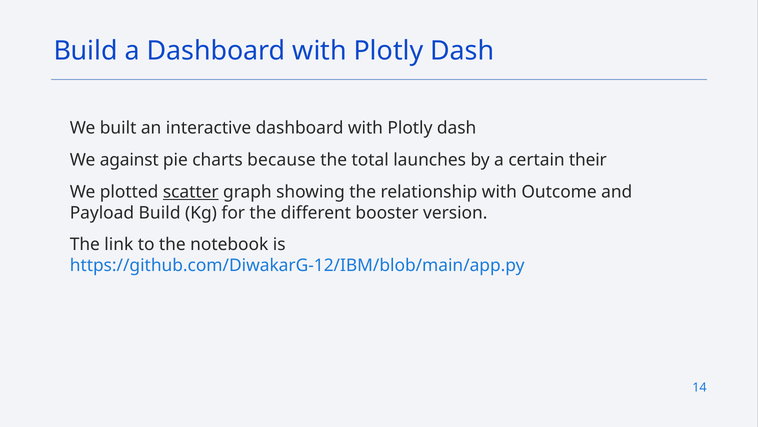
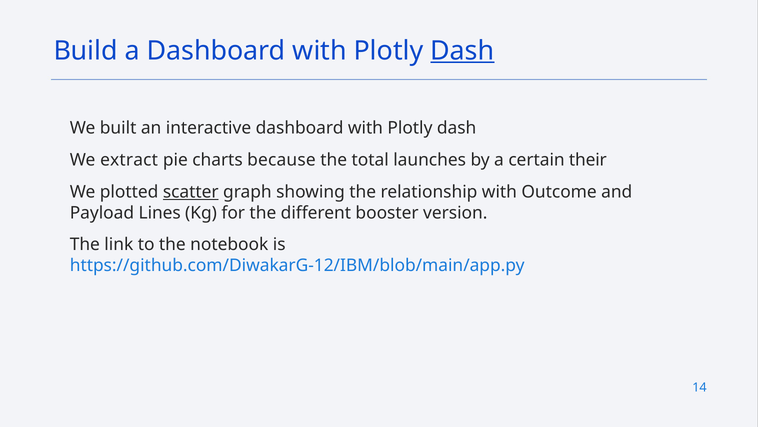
Dash underline: none -> present (462, 51)
against: against -> extract (129, 160)
Payload Build: Build -> Lines (160, 213)
